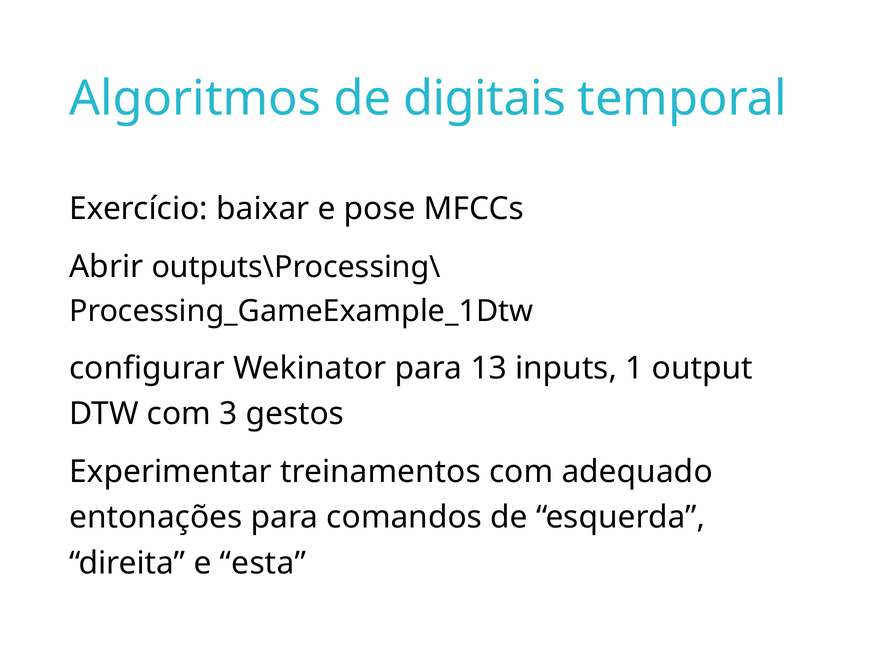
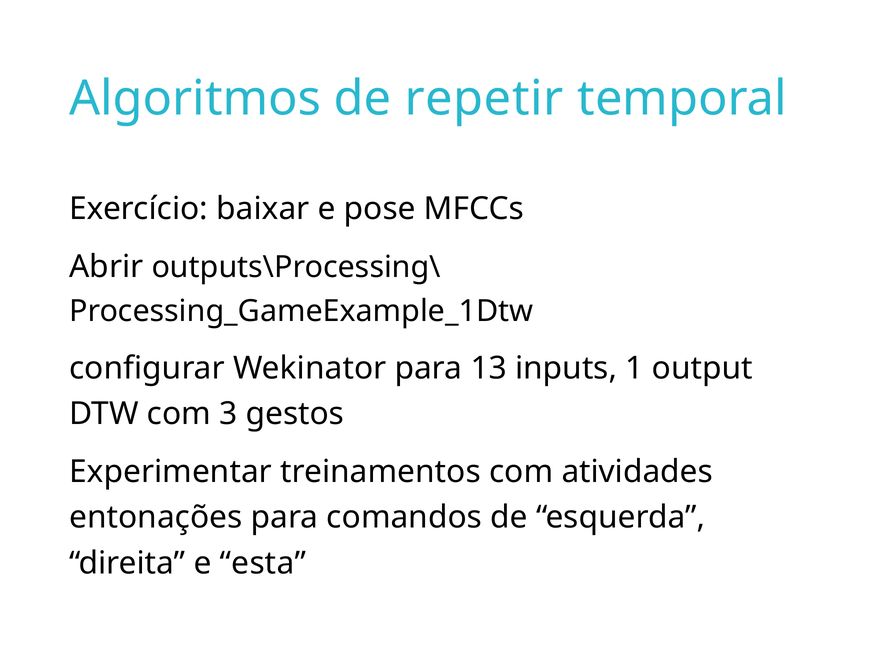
digitais: digitais -> repetir (484, 98)
adequado: adequado -> atividades (637, 472)
